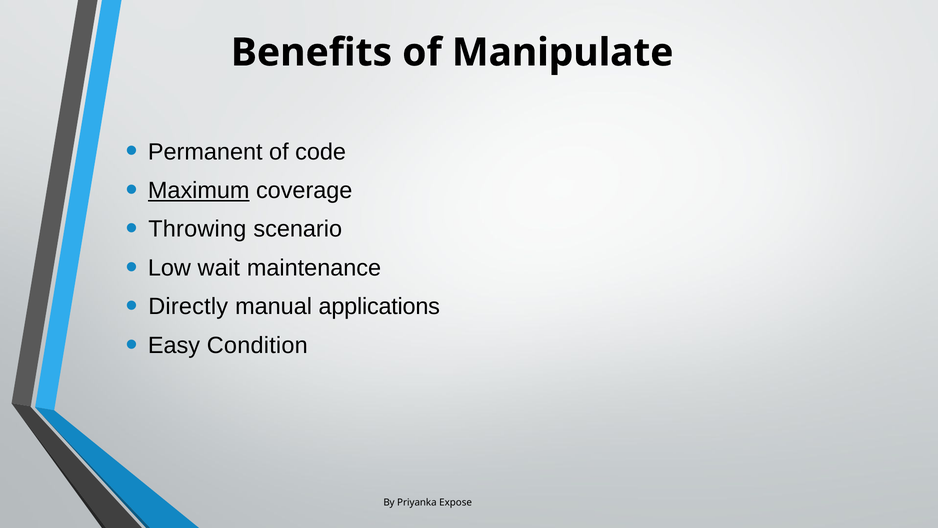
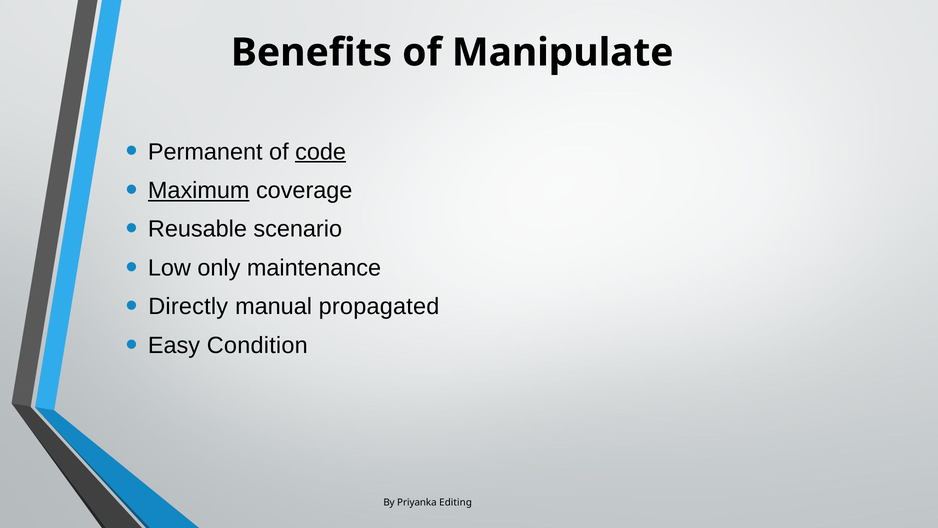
code underline: none -> present (321, 152)
Throwing: Throwing -> Reusable (197, 229)
wait: wait -> only (219, 268)
applications: applications -> propagated (379, 306)
Expose: Expose -> Editing (456, 502)
